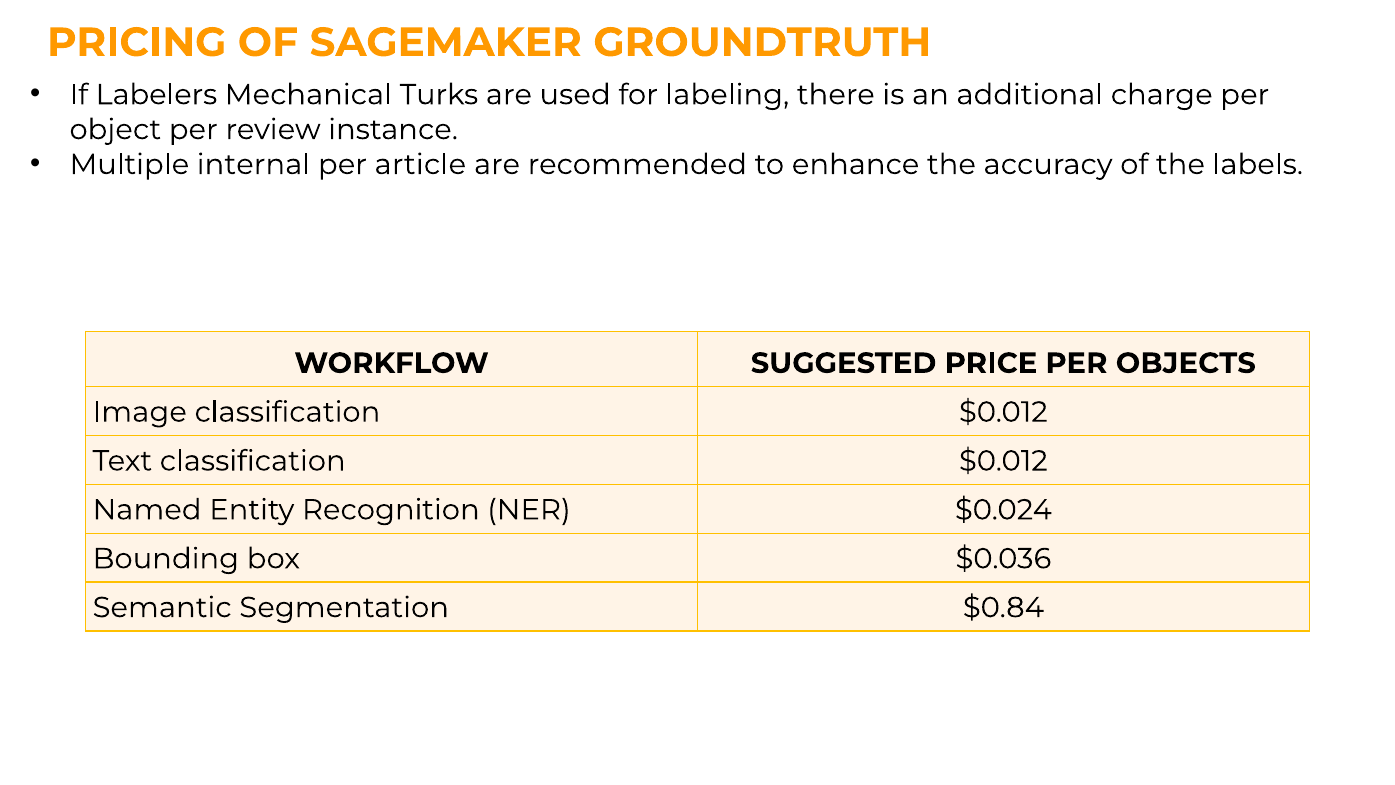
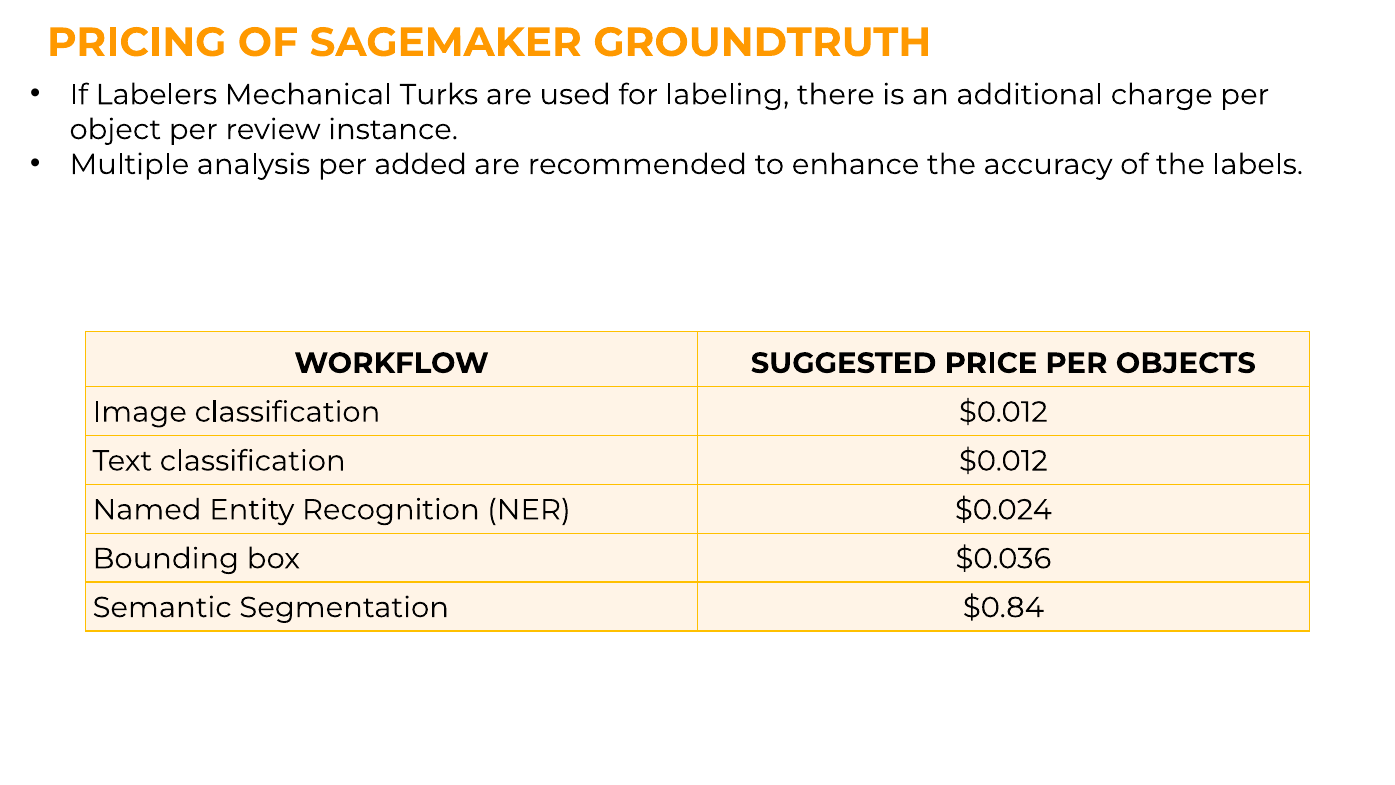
internal: internal -> analysis (254, 164)
article: article -> added (421, 164)
